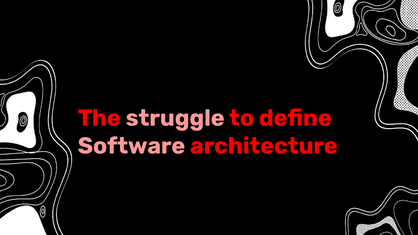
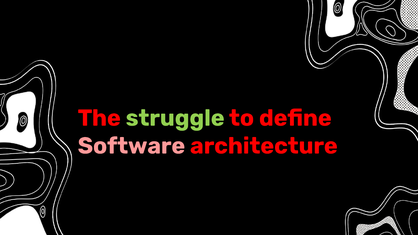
struggle colour: pink -> light green (175, 118)
